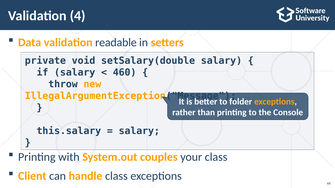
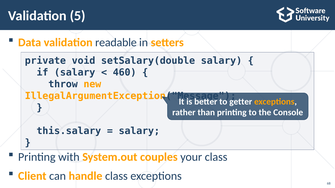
4: 4 -> 5 (78, 16)
folder: folder -> getter (241, 102)
